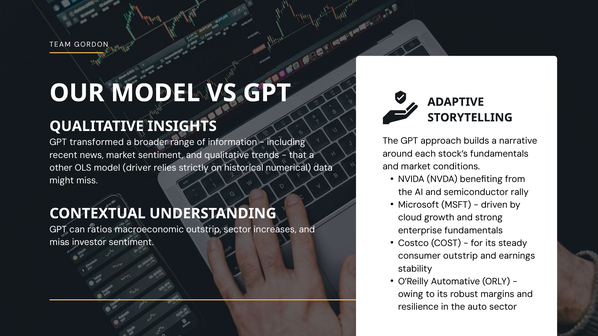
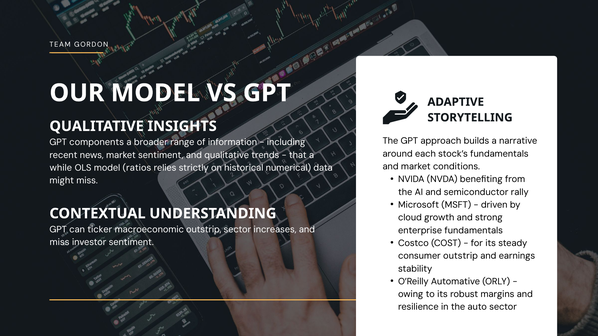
transformed: transformed -> components (97, 142)
other: other -> while (61, 168)
driver: driver -> ratios (137, 168)
ratios: ratios -> ticker (100, 230)
